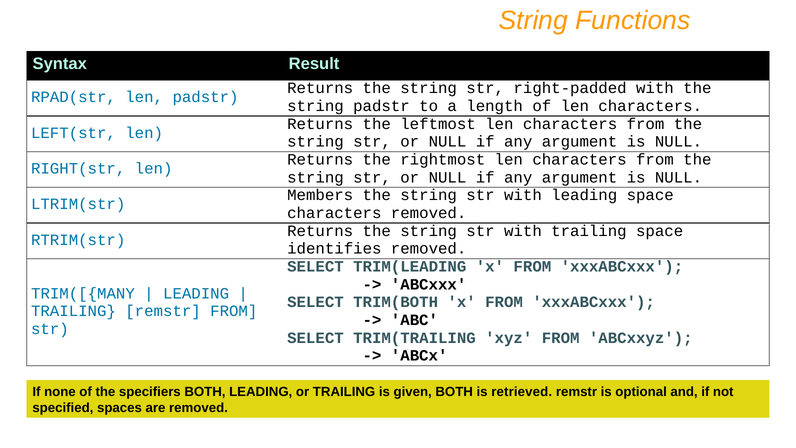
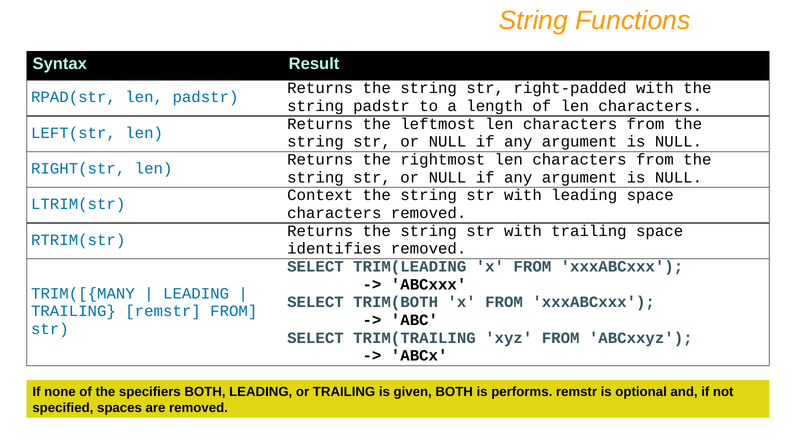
Members: Members -> Context (320, 195)
retrieved: retrieved -> performs (522, 392)
